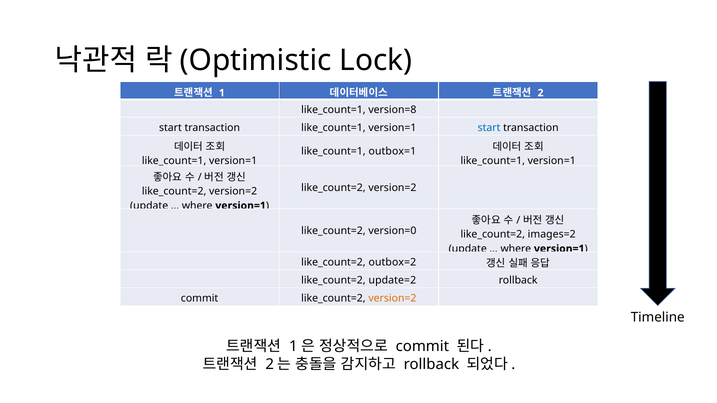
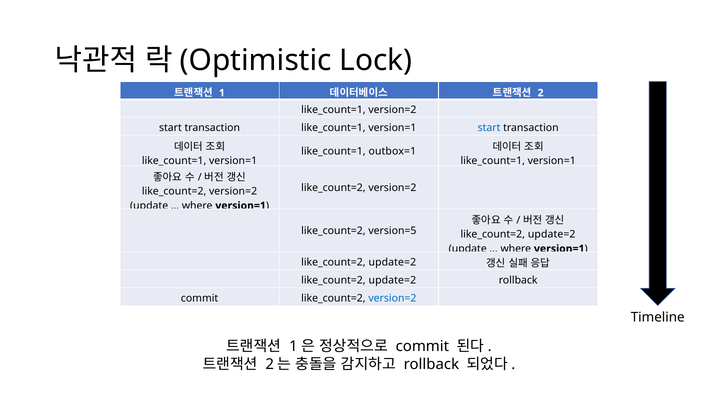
version=8: version=8 -> version=2 (392, 110)
version=0: version=0 -> version=5 (392, 231)
images=2: images=2 -> update=2 (552, 235)
outbox=2: outbox=2 -> update=2 (392, 262)
version=2 colour: orange -> blue (392, 298)
